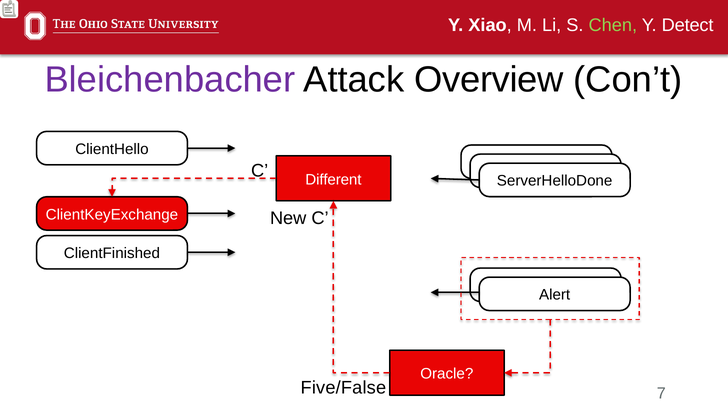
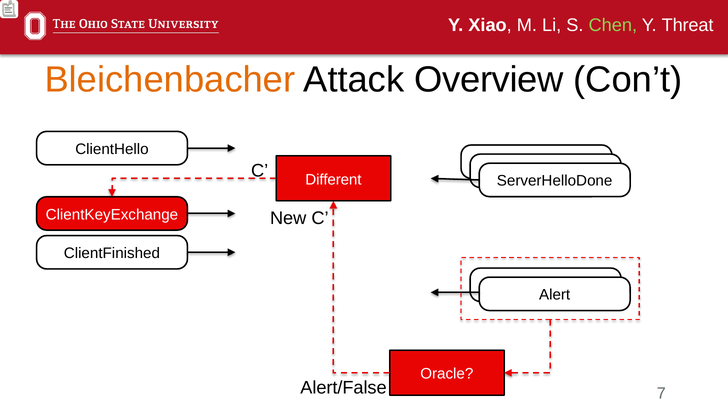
Detect: Detect -> Threat (688, 25)
Bleichenbacher colour: purple -> orange (170, 79)
Five/False: Five/False -> Alert/False (343, 387)
